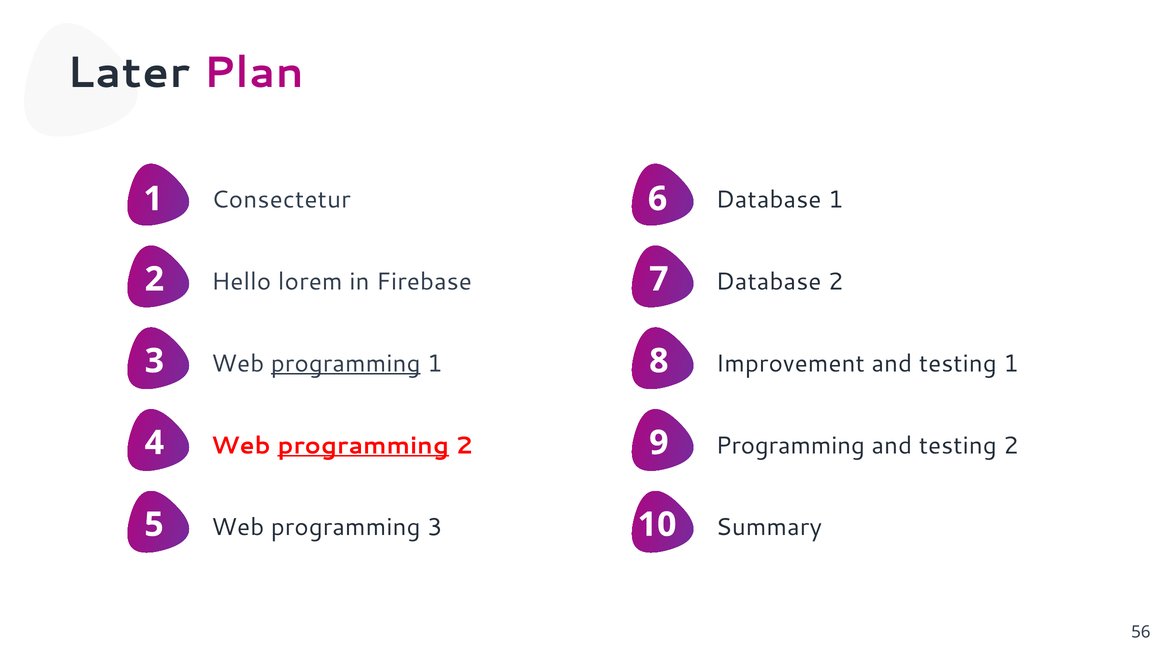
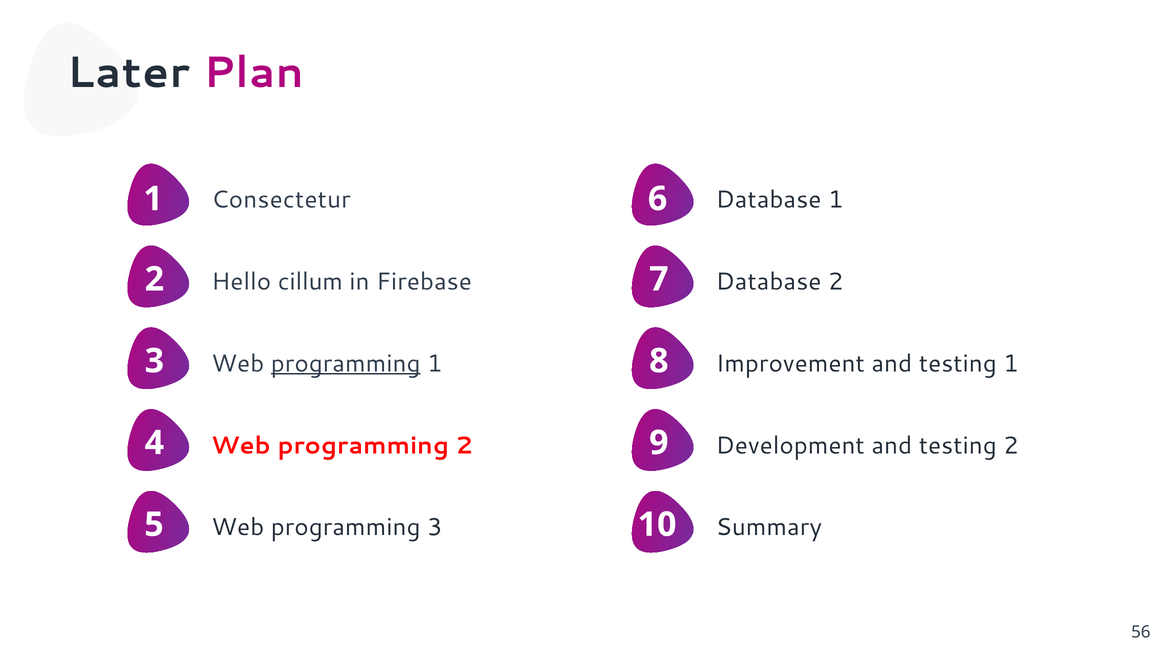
lorem: lorem -> cillum (310, 281)
programming underline: present -> none (363, 445)
Programming: Programming -> Development (790, 445)
